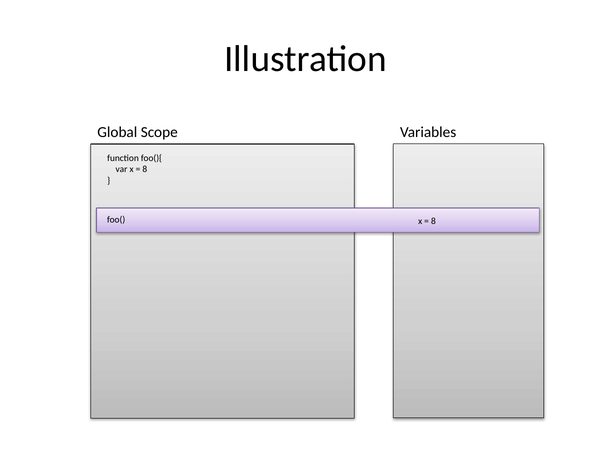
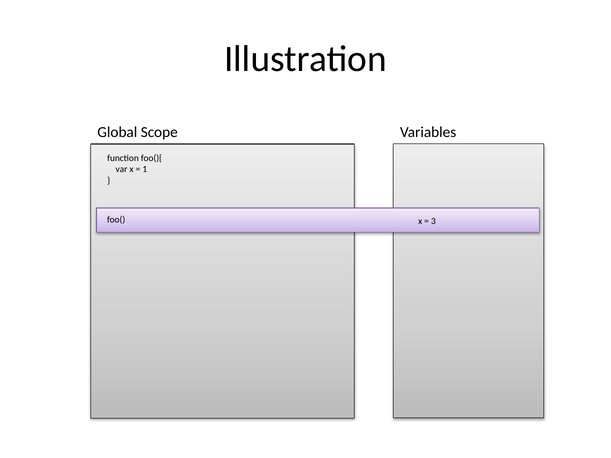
8: 8 -> 1 (145, 169)
8: 8 -> 3 (433, 221)
